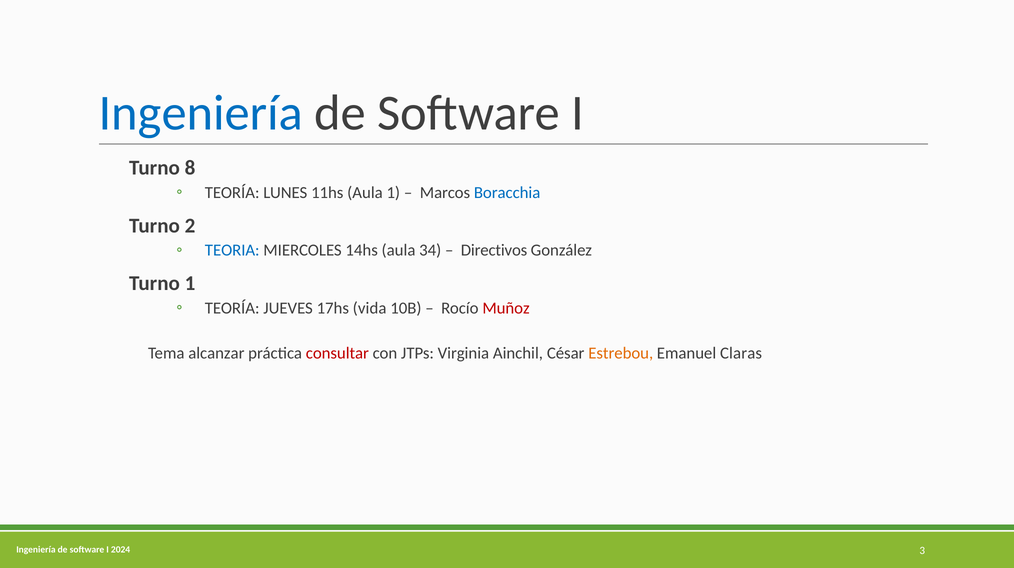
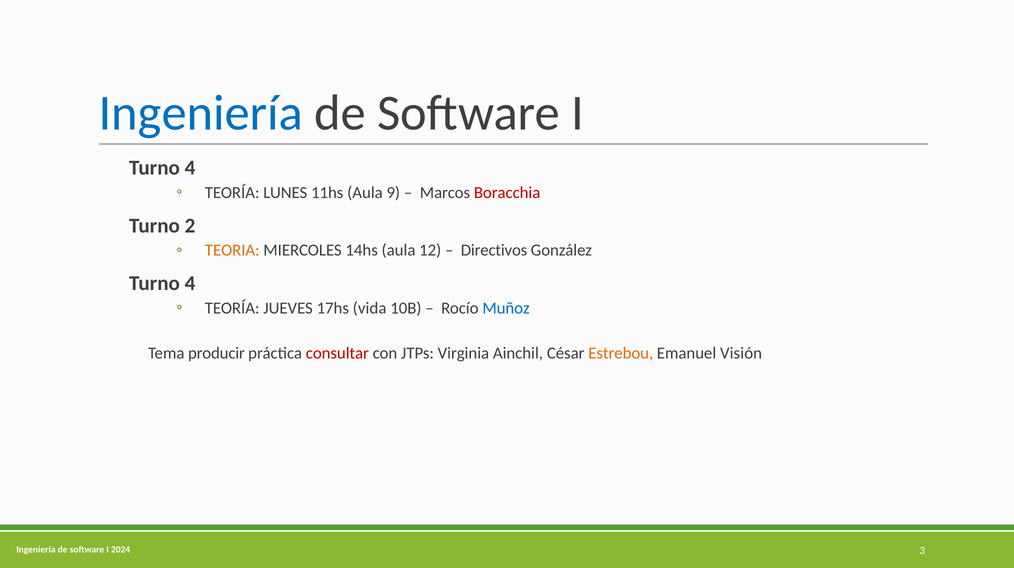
8: 8 -> 4 (190, 168)
Aula 1: 1 -> 9 (393, 193)
Boracchia colour: blue -> red (507, 193)
TEORIA colour: blue -> orange (232, 250)
34: 34 -> 12 (430, 250)
1: 1 -> 4 (190, 283)
Muñoz colour: red -> blue (506, 308)
alcanzar: alcanzar -> producir (216, 353)
Claras: Claras -> Visión (741, 353)
